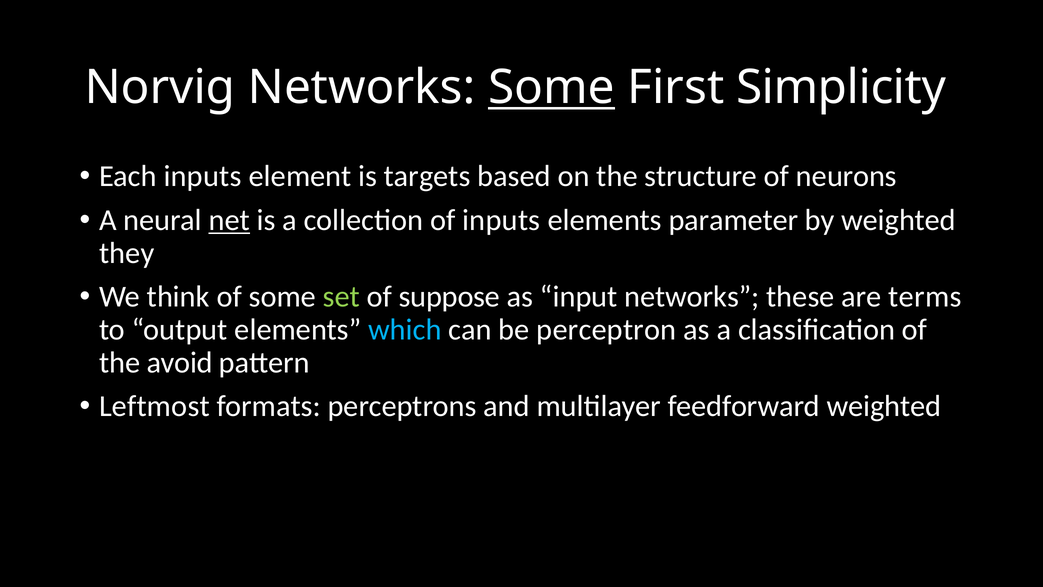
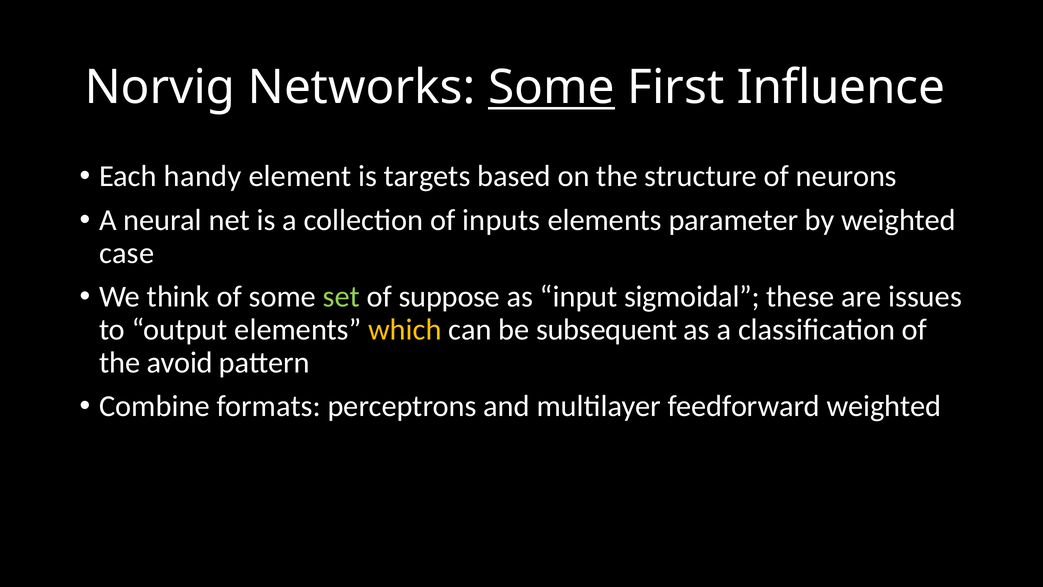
Simplicity: Simplicity -> Influence (841, 88)
Each inputs: inputs -> handy (203, 176)
net underline: present -> none (229, 220)
they: they -> case (127, 253)
input networks: networks -> sigmoidal (692, 297)
terms: terms -> issues (925, 297)
which colour: light blue -> yellow (405, 330)
perceptron: perceptron -> subsequent (607, 330)
Leftmost: Leftmost -> Combine (154, 406)
